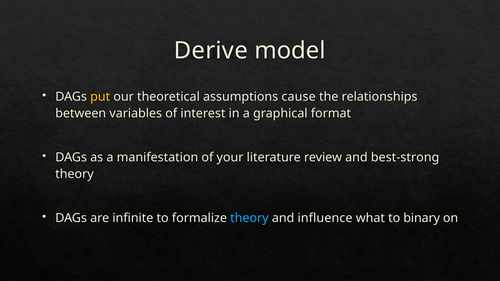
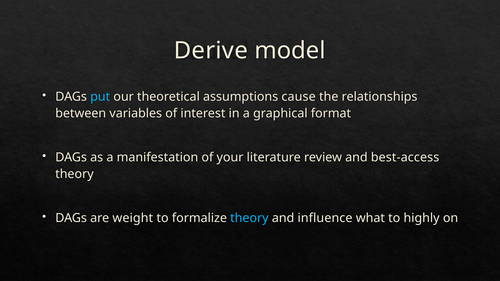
put colour: yellow -> light blue (100, 97)
best-strong: best-strong -> best-access (405, 158)
infinite: infinite -> weight (133, 218)
binary: binary -> highly (422, 218)
